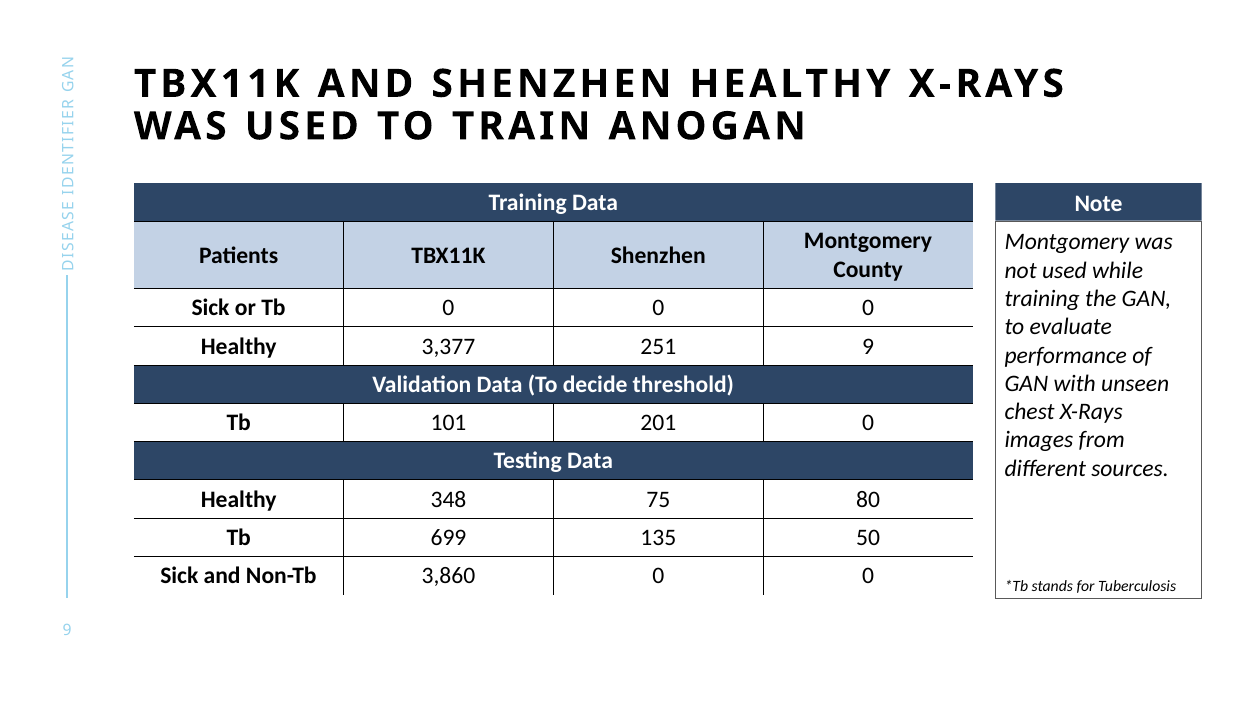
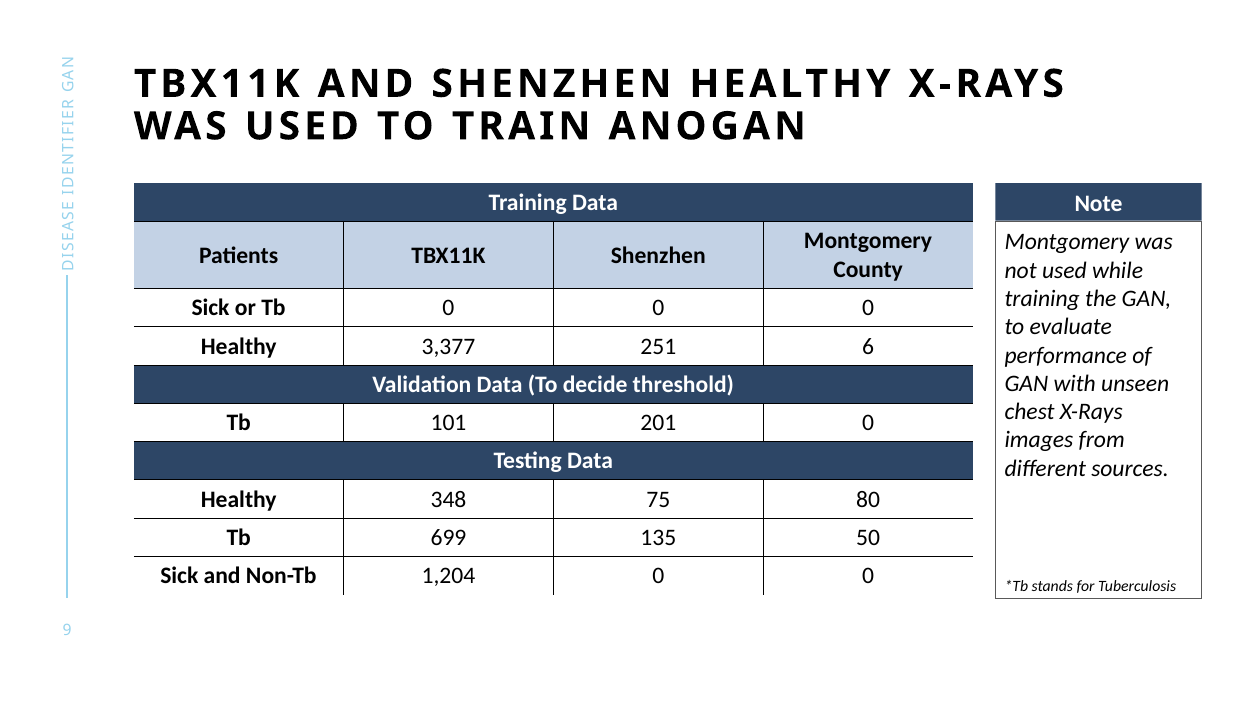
251 9: 9 -> 6 (868, 346)
3,860: 3,860 -> 1,204 (448, 576)
